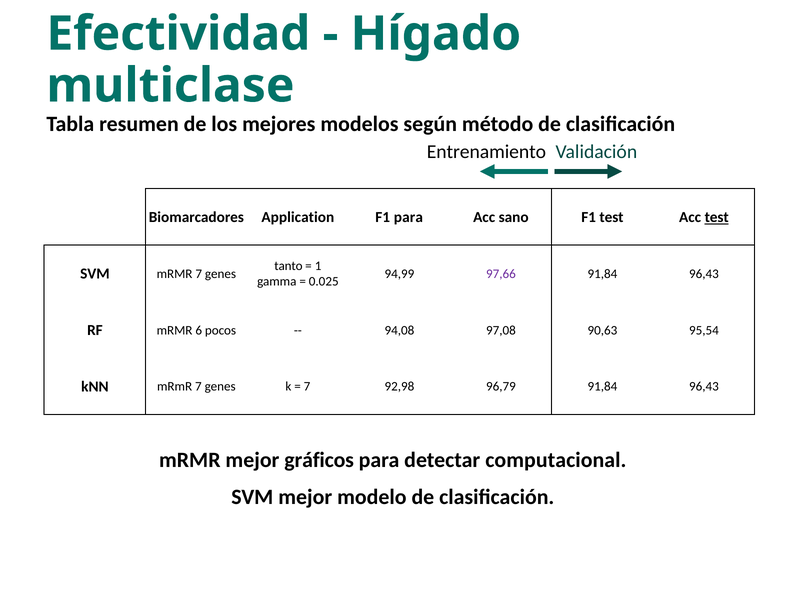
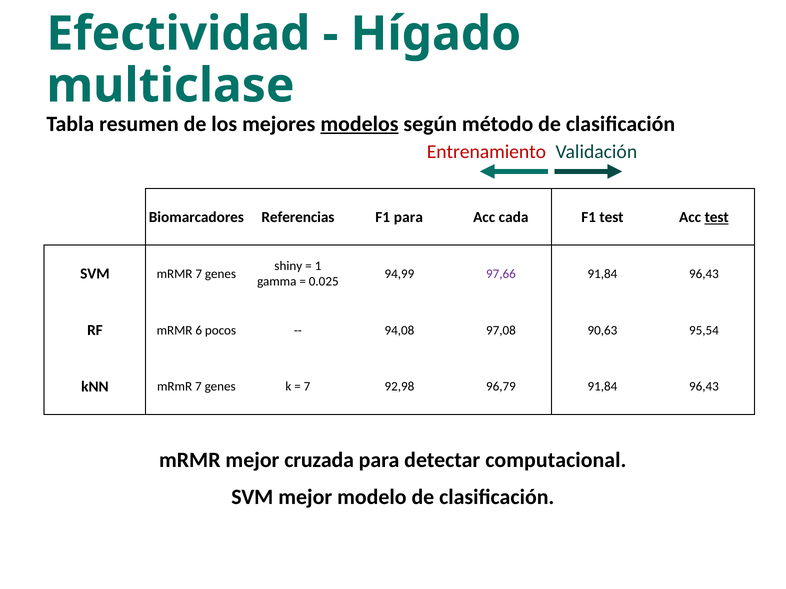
modelos underline: none -> present (359, 124)
Entrenamiento colour: black -> red (486, 152)
Application: Application -> Referencias (298, 217)
sano: sano -> cada (514, 217)
tanto: tanto -> shiny (288, 266)
gráficos: gráficos -> cruzada (319, 461)
